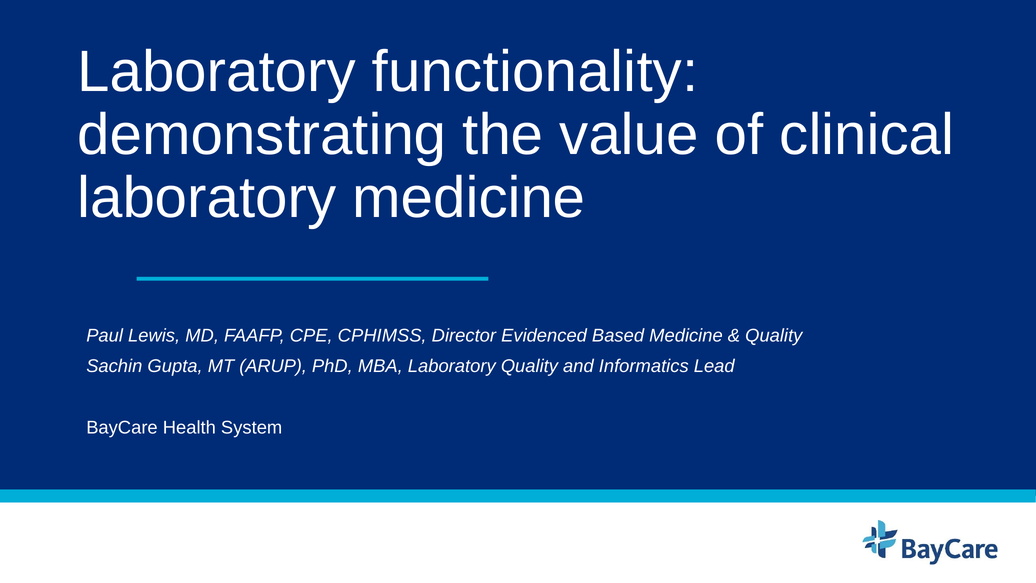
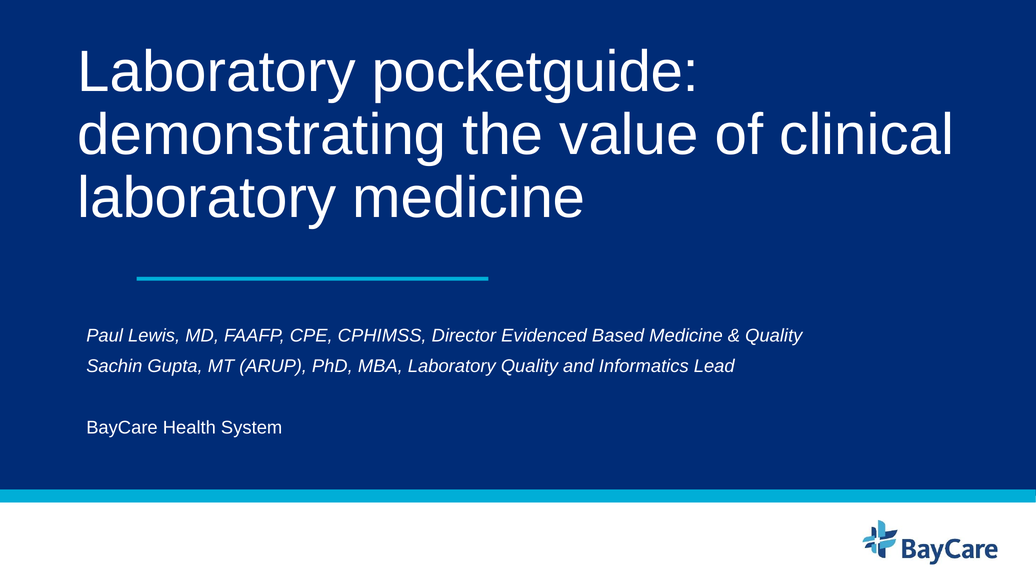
functionality: functionality -> pocketguide (535, 72)
